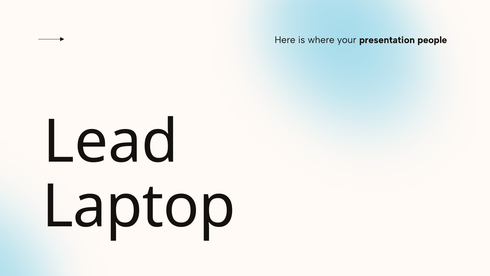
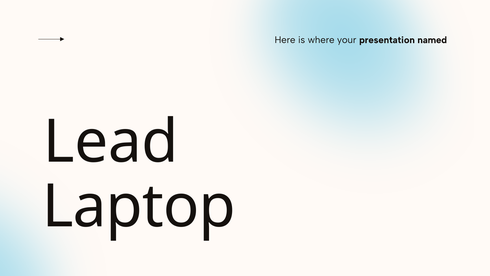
people: people -> named (432, 40)
